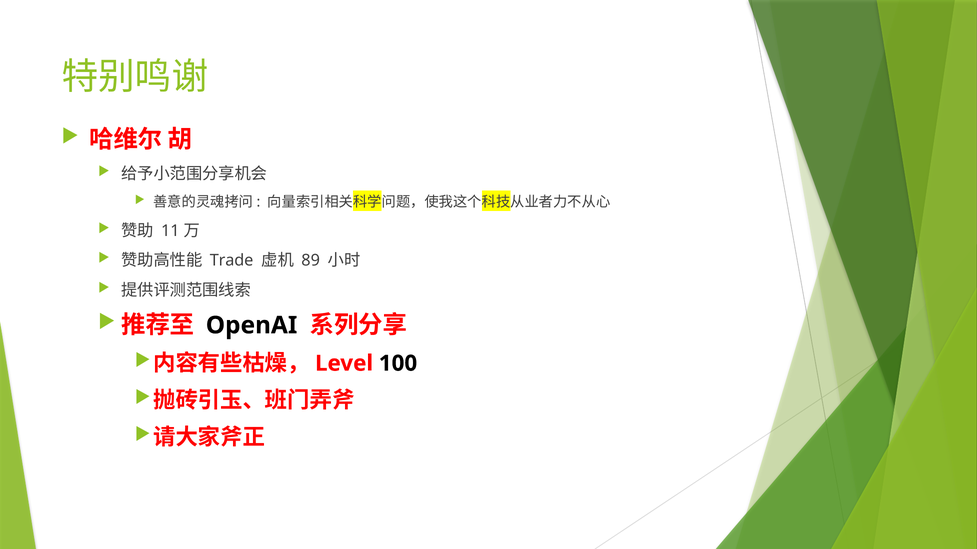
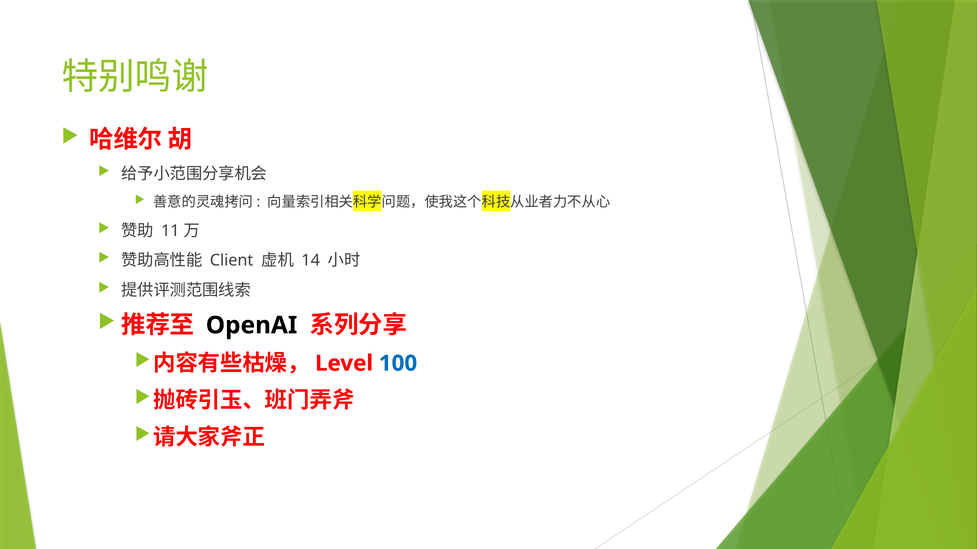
Trade: Trade -> Client (232, 261)
89: 89 -> 14 (311, 261)
100 colour: black -> blue (398, 364)
